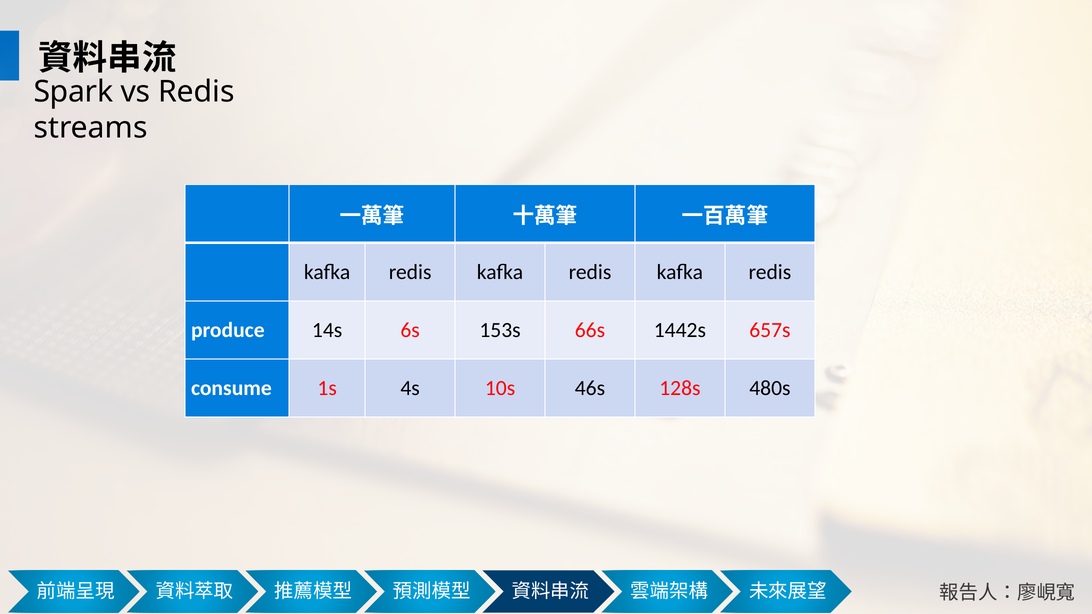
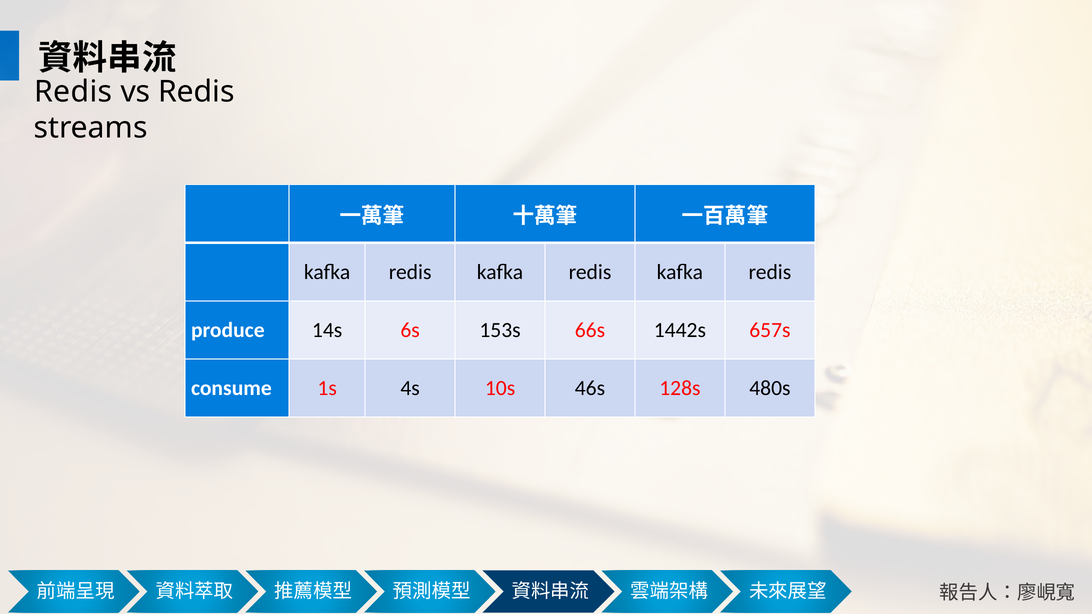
Spark: Spark -> Redis (73, 92)
